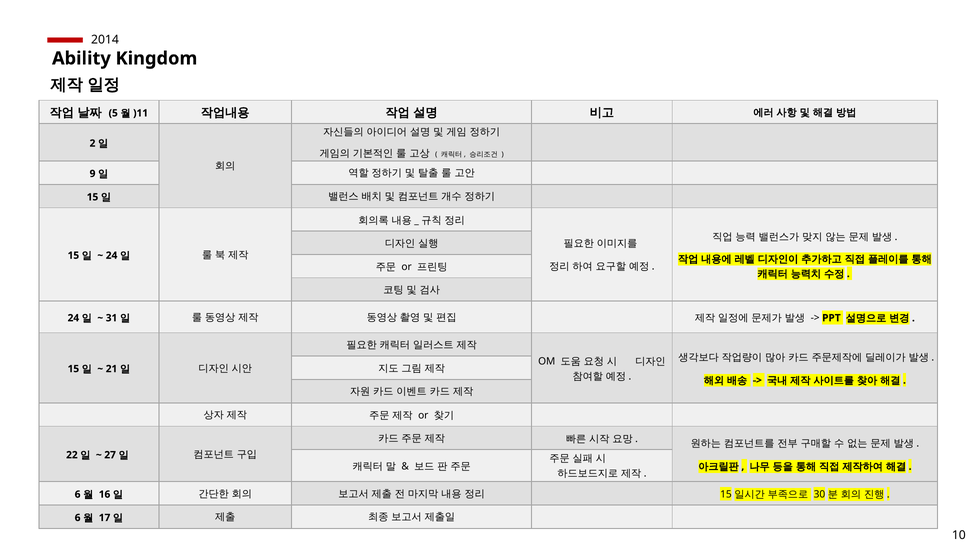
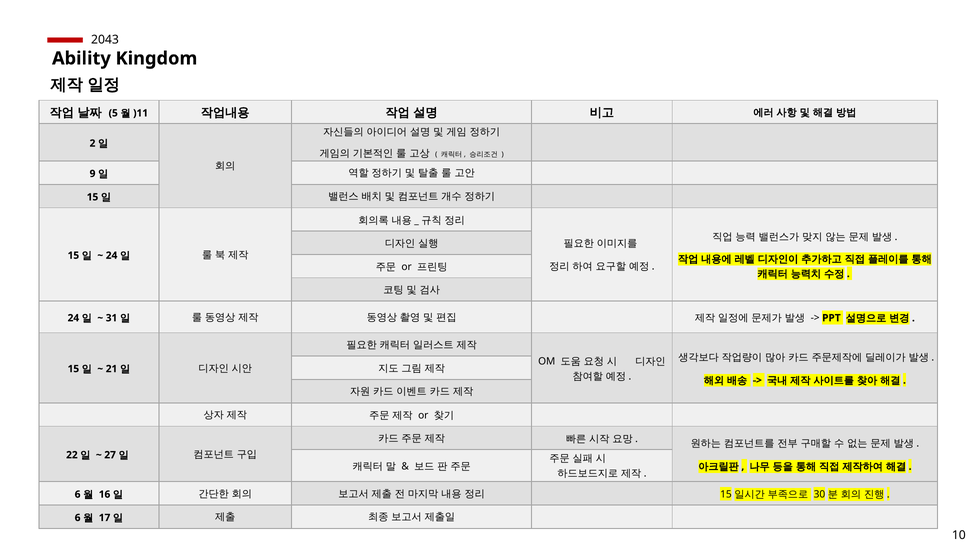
2014: 2014 -> 2043 (105, 40)
